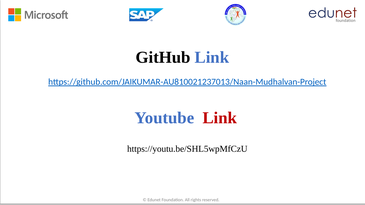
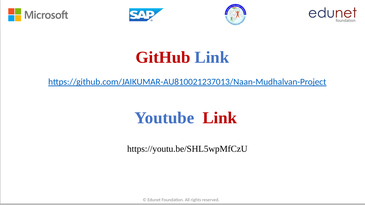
GitHub colour: black -> red (163, 58)
